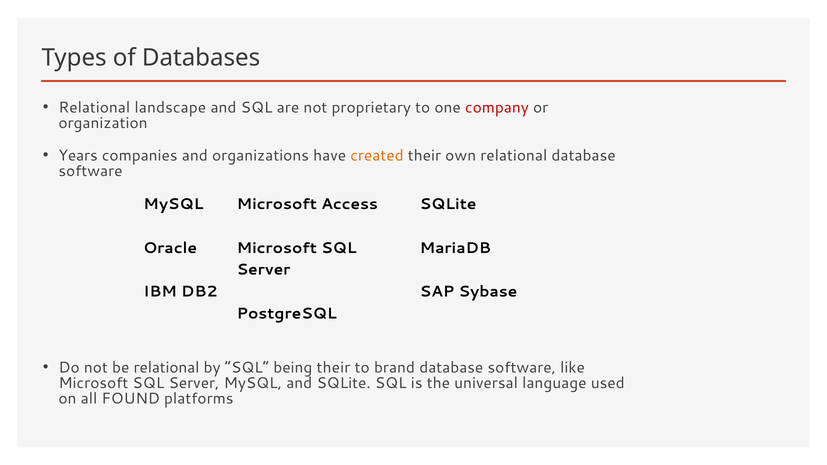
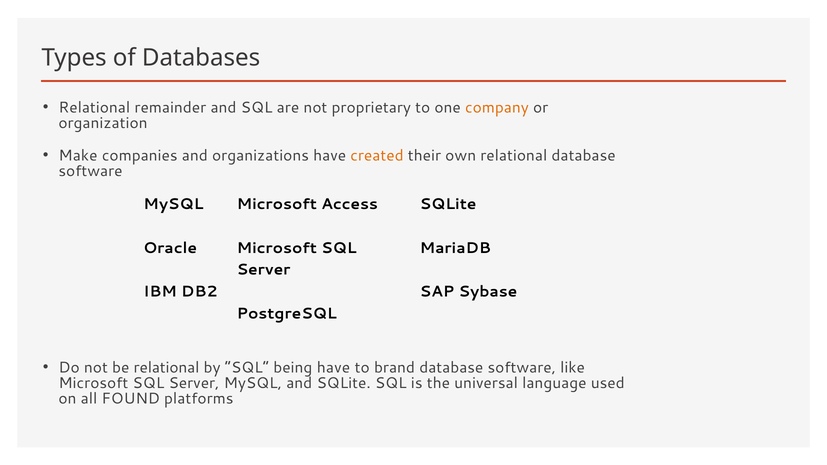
landscape: landscape -> remainder (170, 107)
company colour: red -> orange (497, 107)
Years: Years -> Make (78, 156)
being their: their -> have (333, 368)
